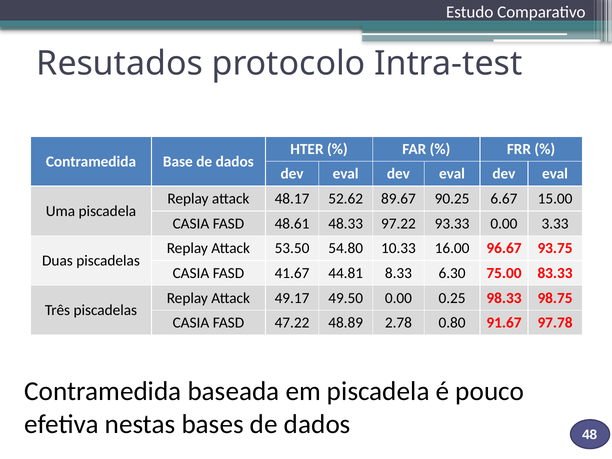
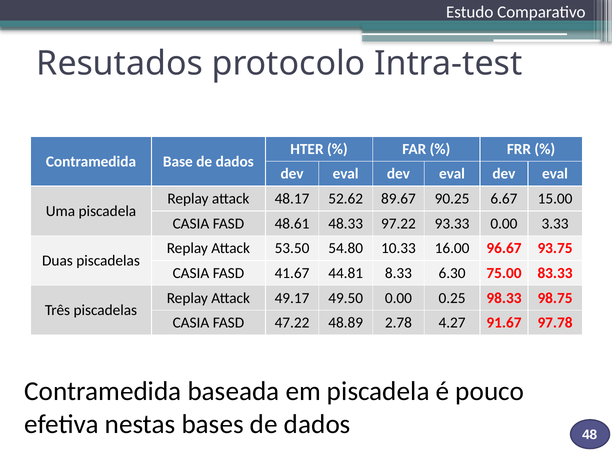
0.80: 0.80 -> 4.27 (452, 323)
